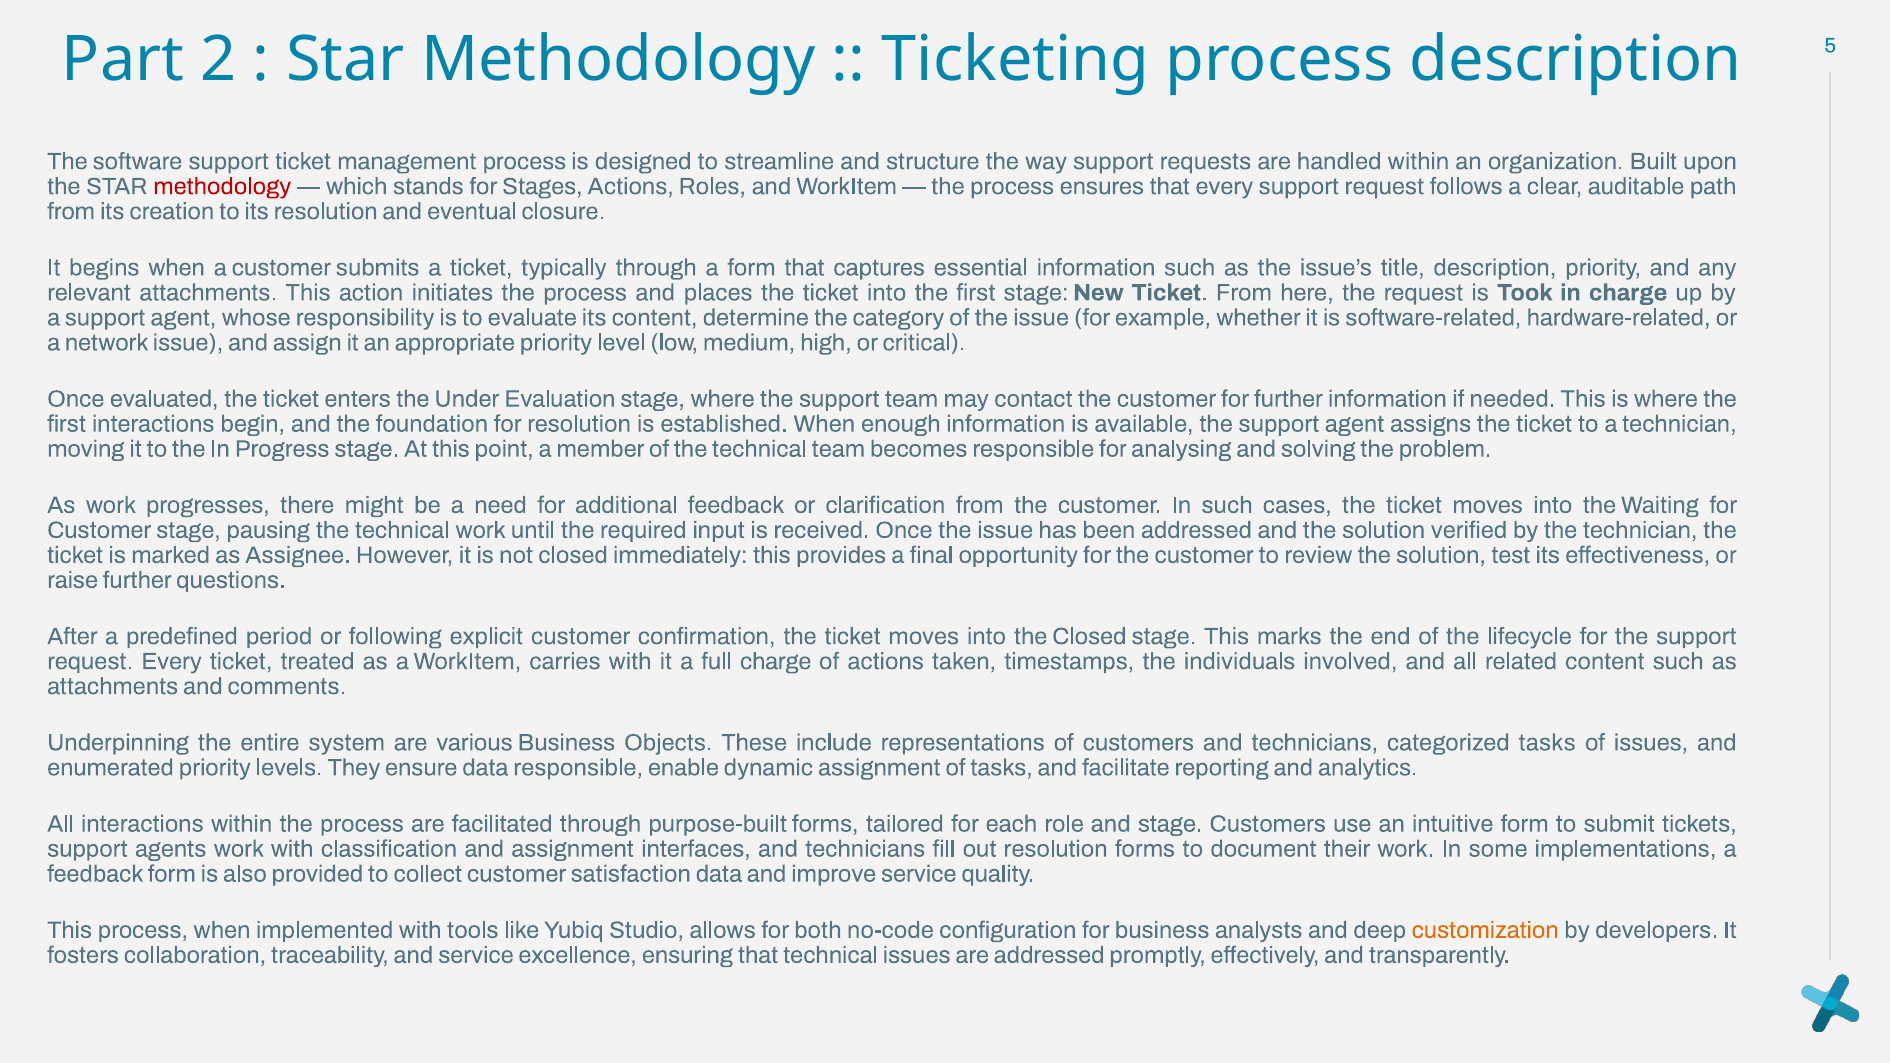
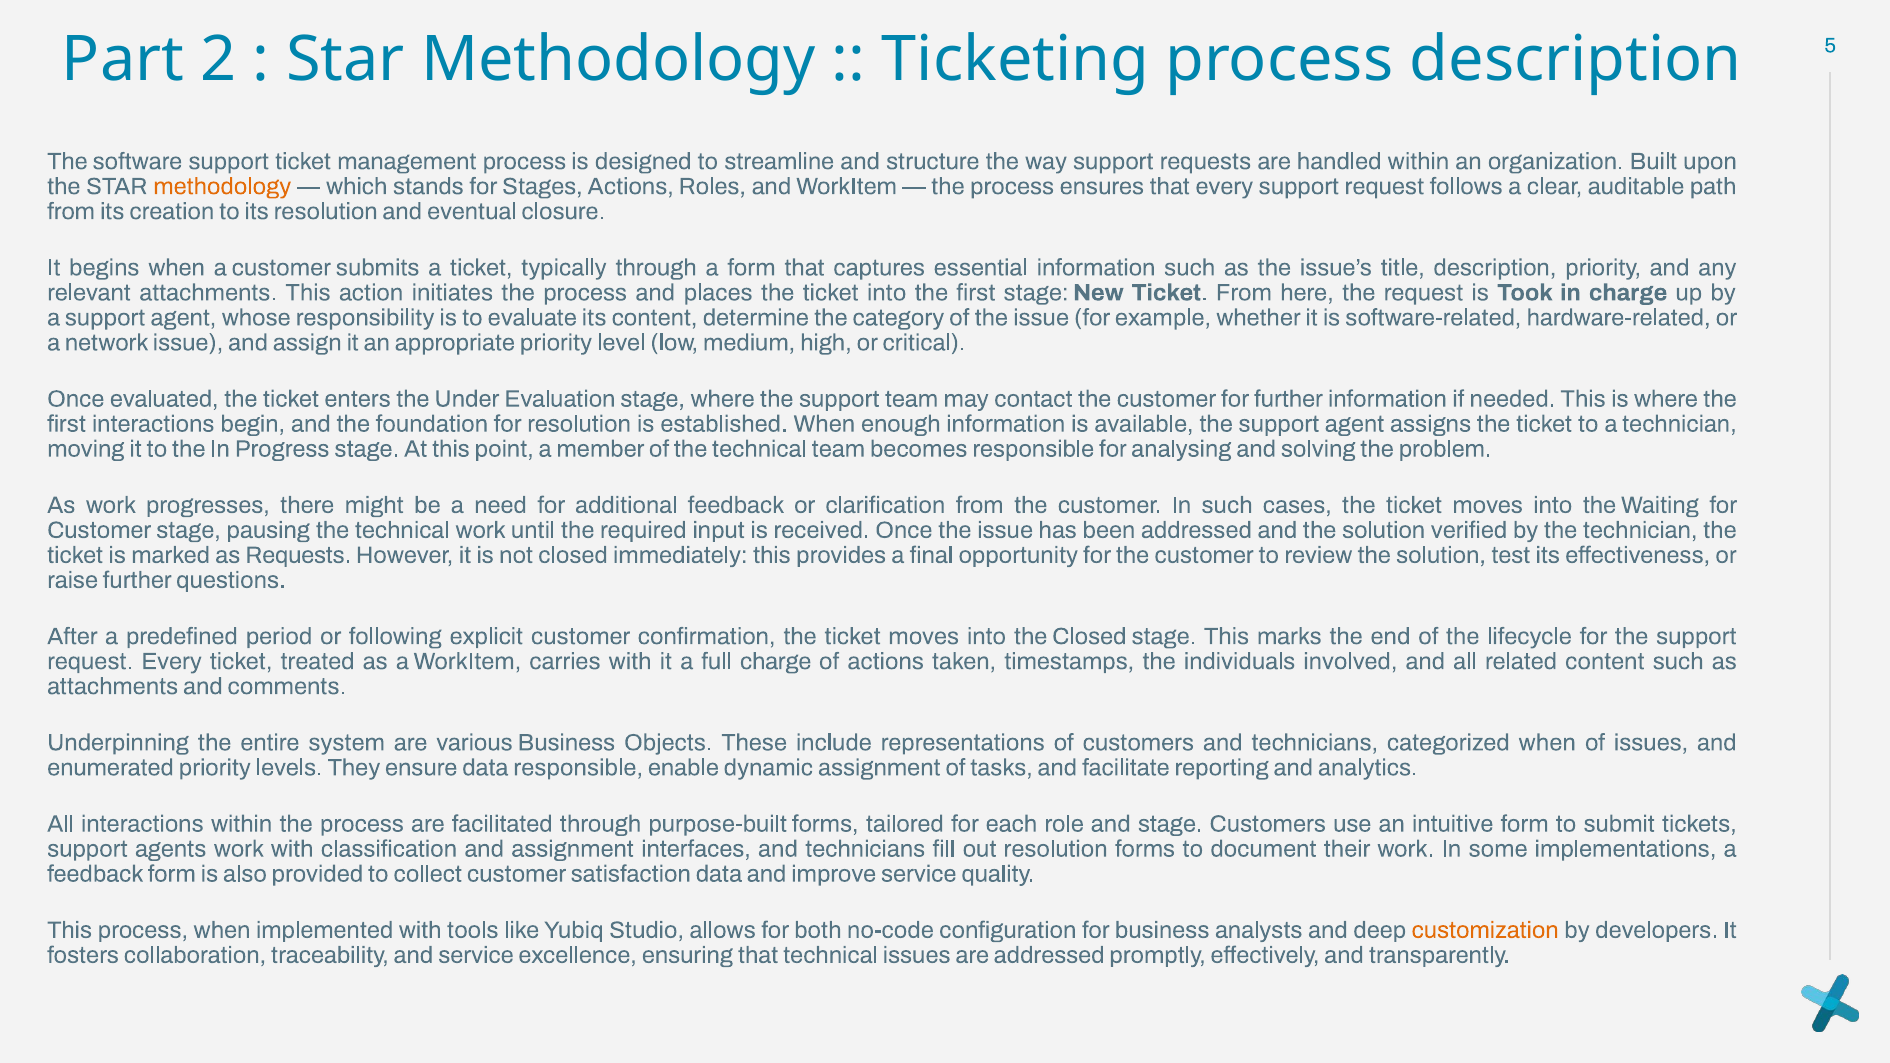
methodology colour: red -> orange (222, 186)
as Assignee: Assignee -> Requests (298, 555)
categorized tasks: tasks -> when (1547, 743)
